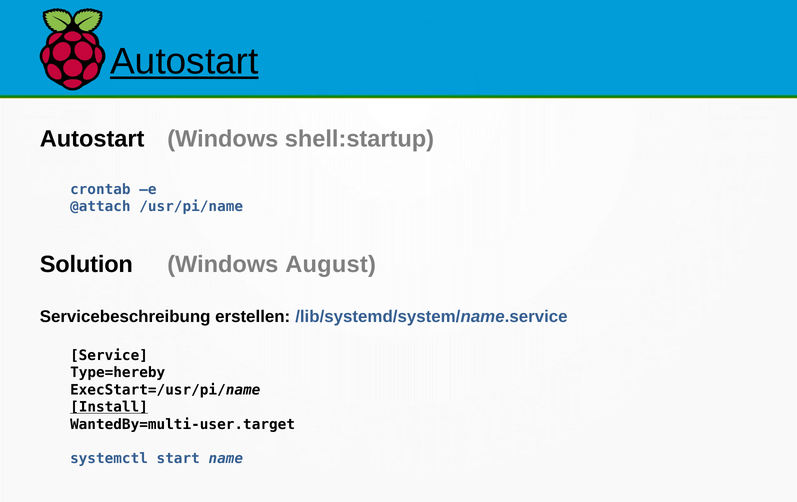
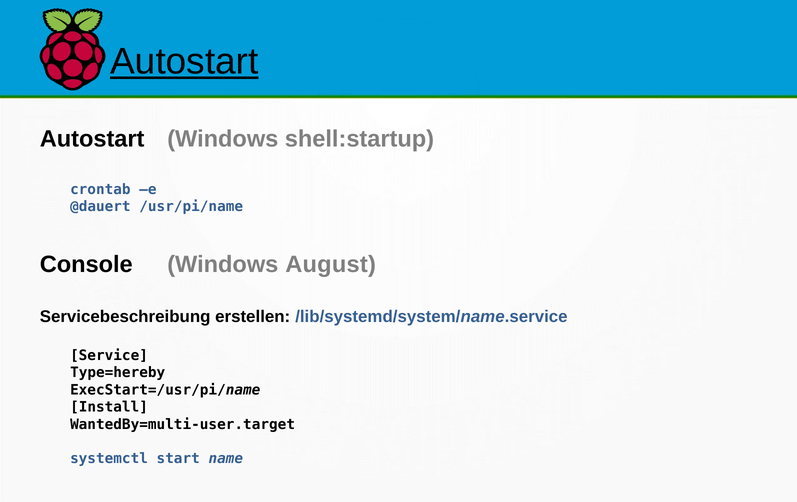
@attach: @attach -> @dauert (100, 207)
Solution: Solution -> Console (86, 265)
Install underline: present -> none (109, 407)
